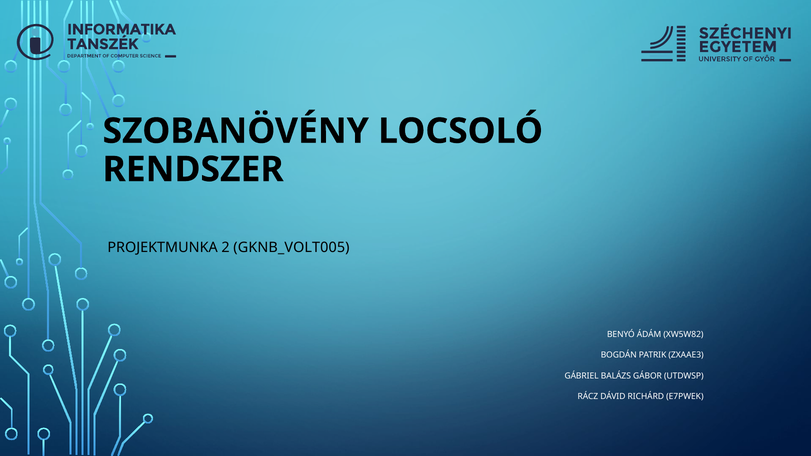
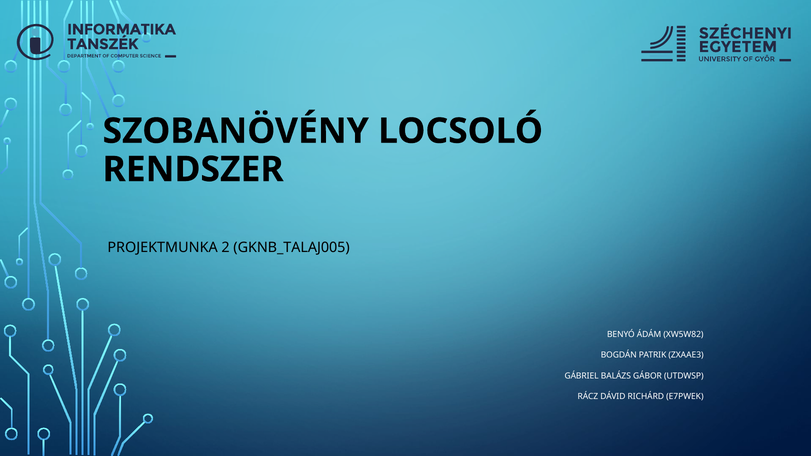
GKNB_VOLT005: GKNB_VOLT005 -> GKNB_TALAJ005 (292, 248)
